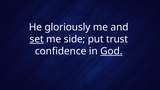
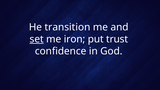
gloriously: gloriously -> transition (67, 27)
side: side -> iron (75, 39)
God underline: present -> none (111, 51)
